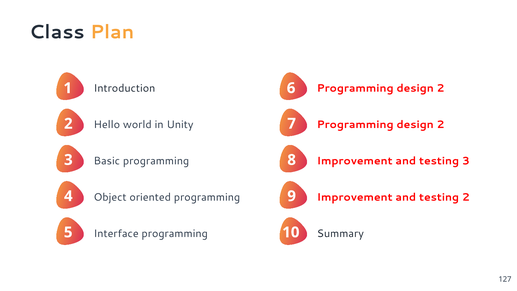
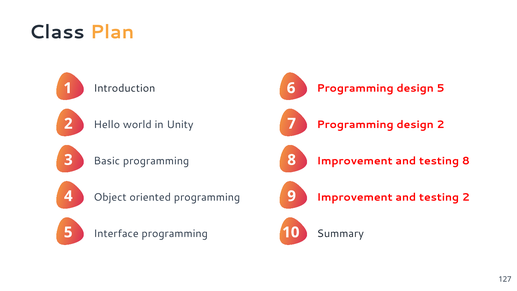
6 Programming design 2: 2 -> 5 (441, 88)
testing 3: 3 -> 8 (466, 161)
